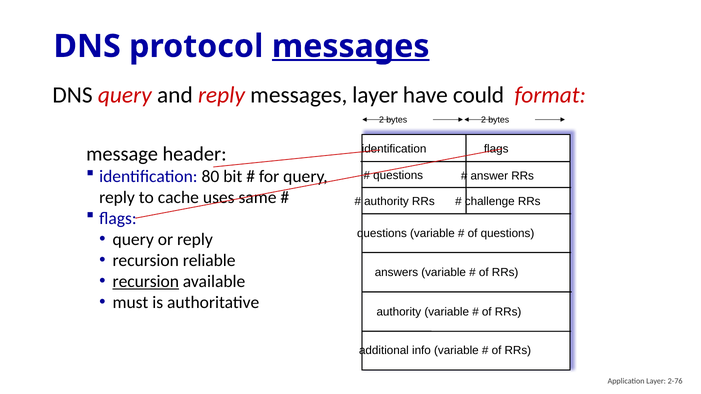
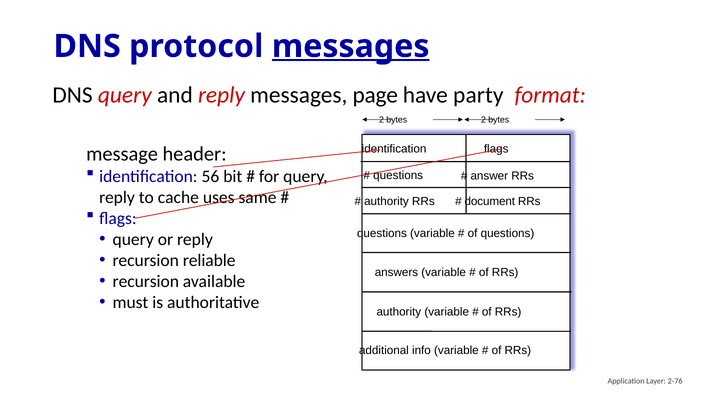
messages layer: layer -> page (375, 95)
could: could -> party (478, 95)
80: 80 -> 56 (210, 177)
challenge: challenge -> document (490, 201)
recursion underline: present -> none (146, 282)
